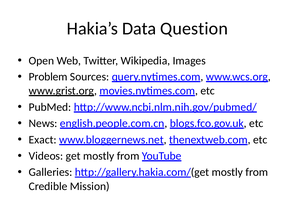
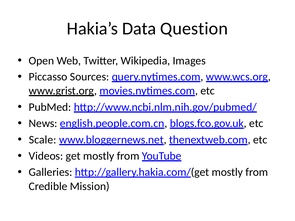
Problem: Problem -> Piccasso (48, 77)
Exact: Exact -> Scale (43, 140)
